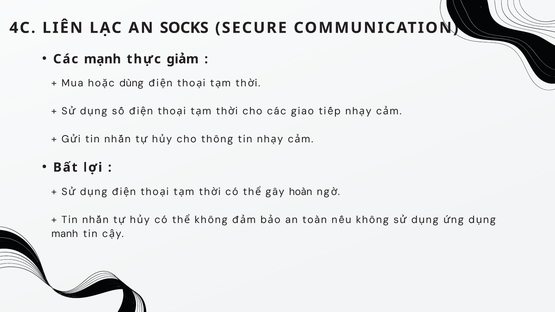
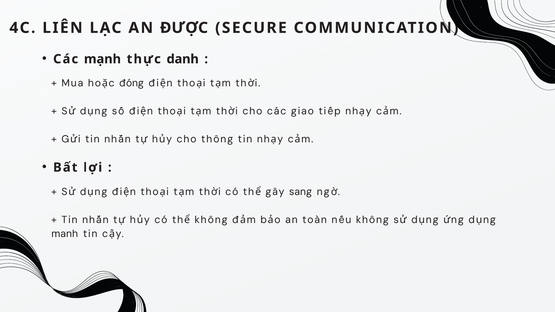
SOCKS: SOCKS -> ĐƯỢC (184, 28)
giảm: giảm -> danh (183, 59)
dùng: dùng -> đóng (132, 83)
hoàn: hoàn -> sang (301, 192)
